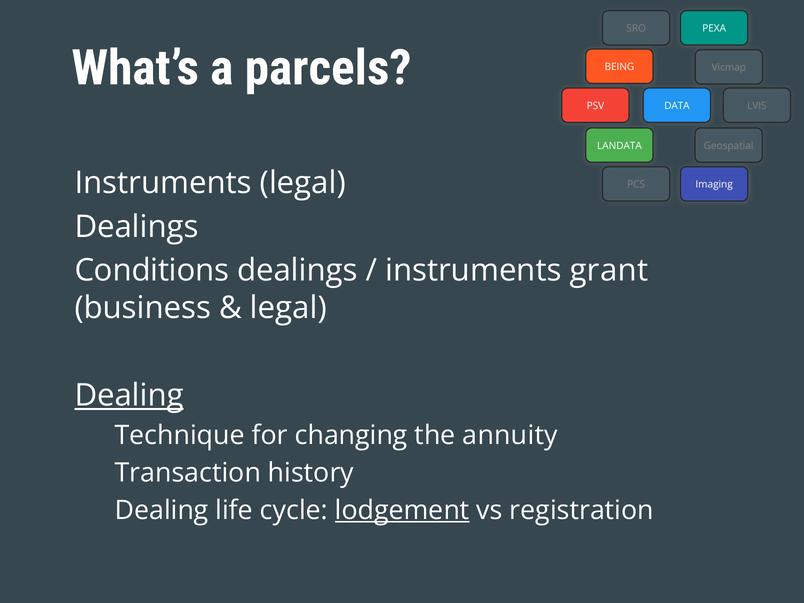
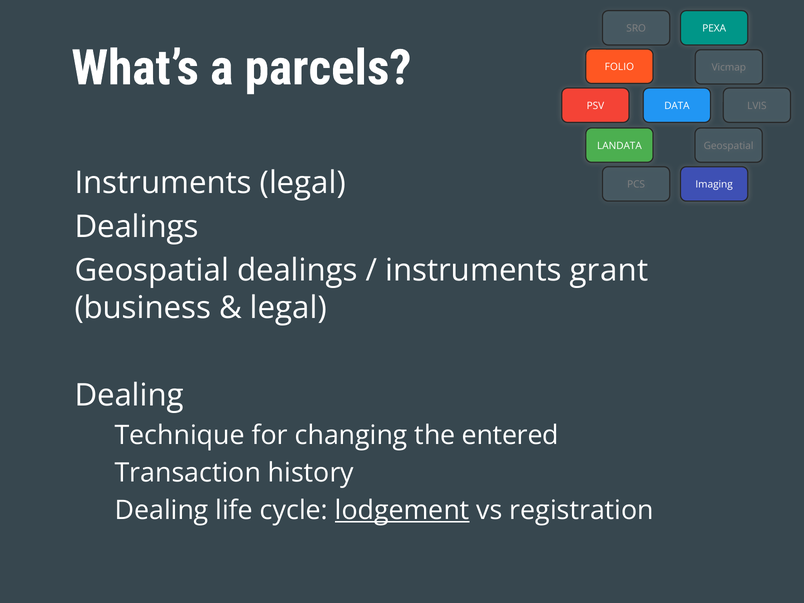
BEING: BEING -> FOLIO (619, 67)
Conditions: Conditions -> Geospatial (152, 271)
Dealing underline: present -> none (129, 395)
annuity: annuity -> entered (510, 435)
